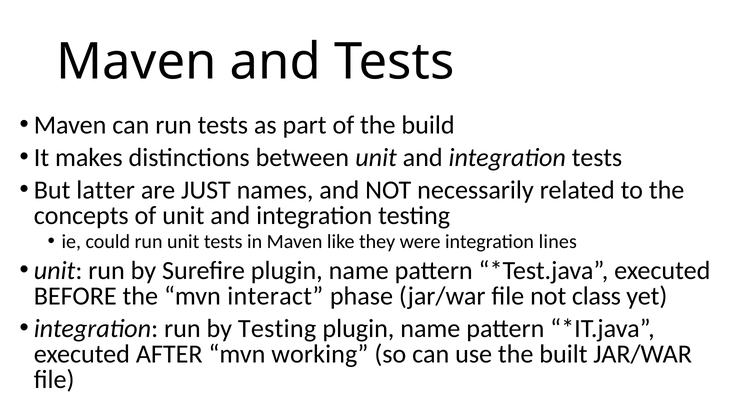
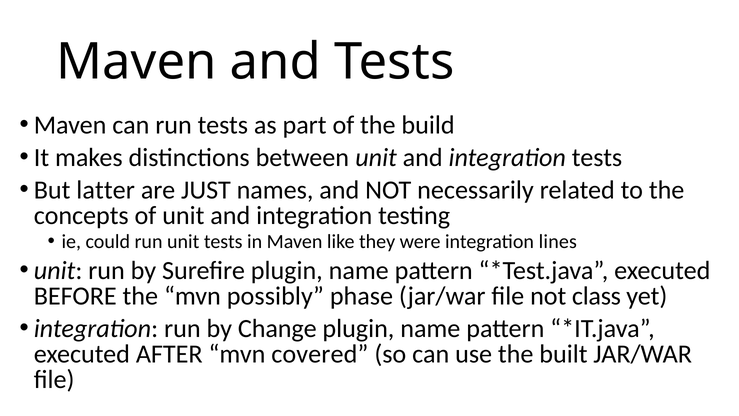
interact: interact -> possibly (275, 296)
by Testing: Testing -> Change (277, 328)
working: working -> covered (320, 354)
